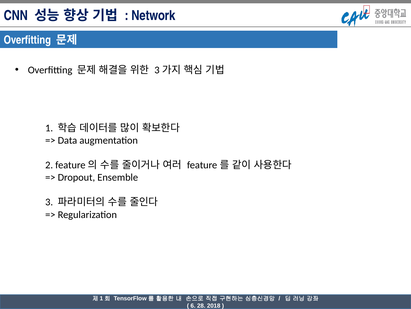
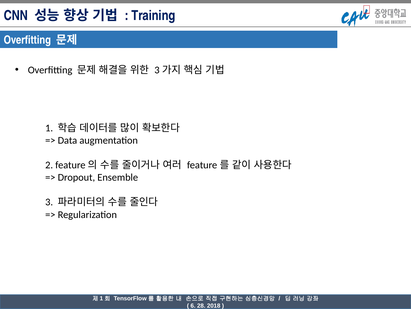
Network: Network -> Training (153, 16)
